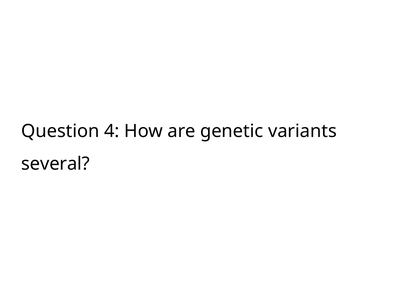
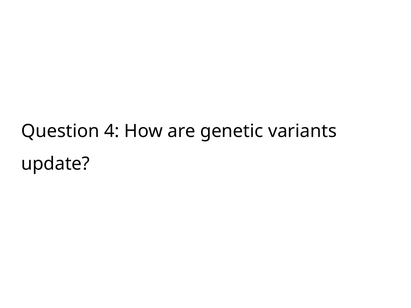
several: several -> update (56, 164)
